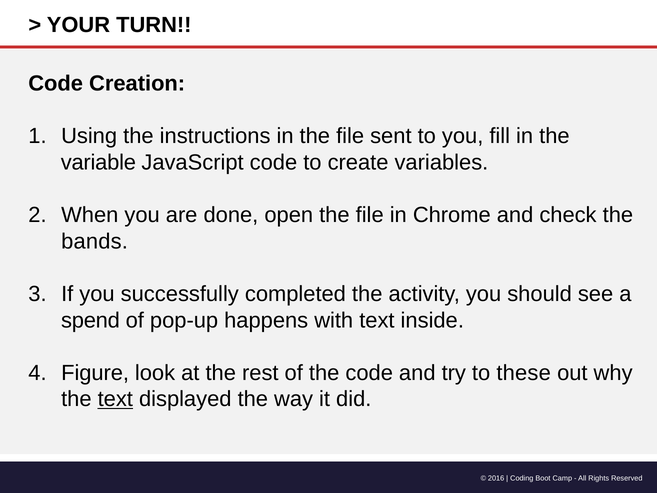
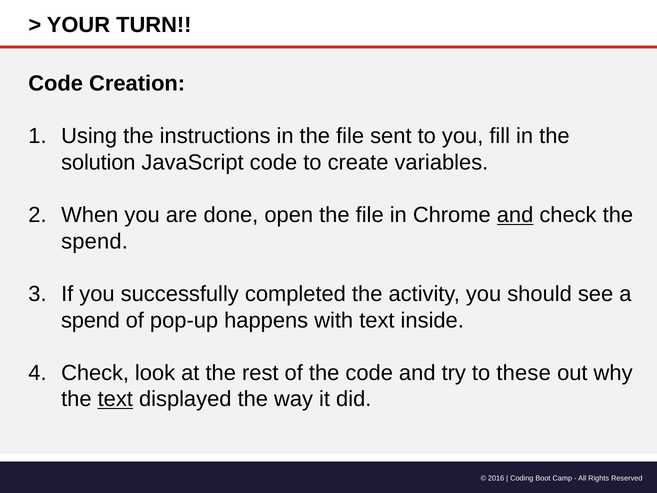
variable: variable -> solution (98, 162)
and underline: none -> present (515, 215)
bands: bands -> spend (95, 241)
Figure: Figure -> Check (95, 373)
